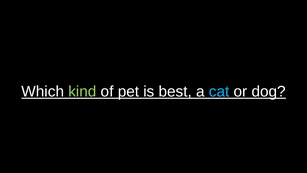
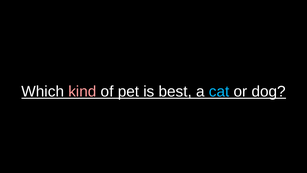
kind colour: light green -> pink (82, 91)
